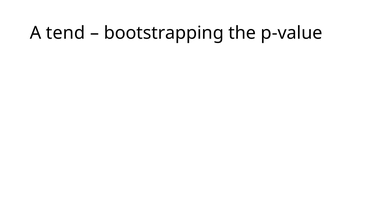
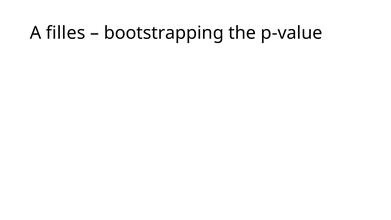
tend: tend -> filles (66, 33)
